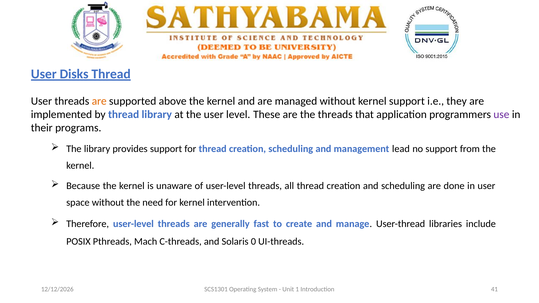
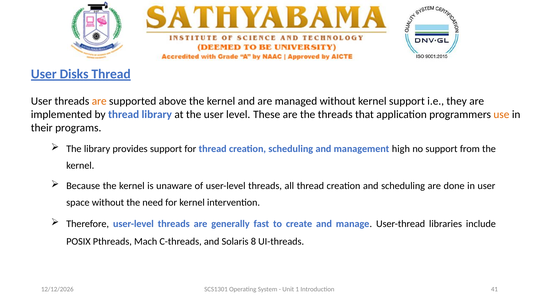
use colour: purple -> orange (501, 115)
lead: lead -> high (401, 149)
0: 0 -> 8 (253, 242)
